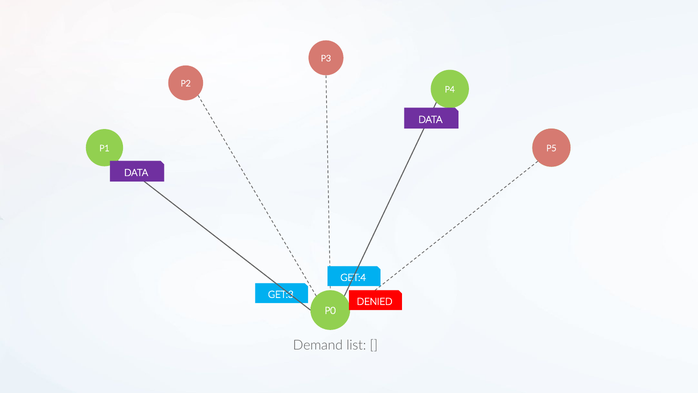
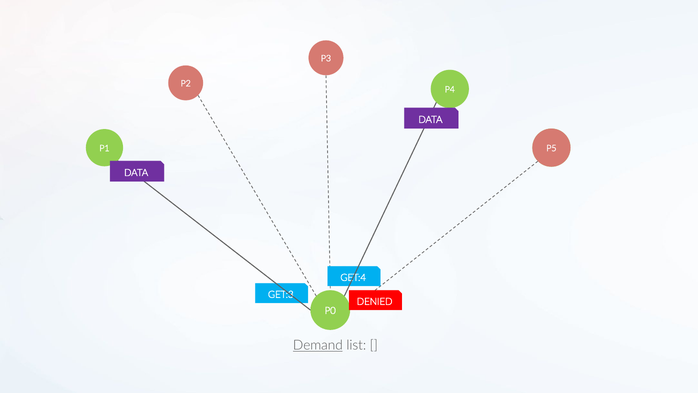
Demand underline: none -> present (318, 345)
